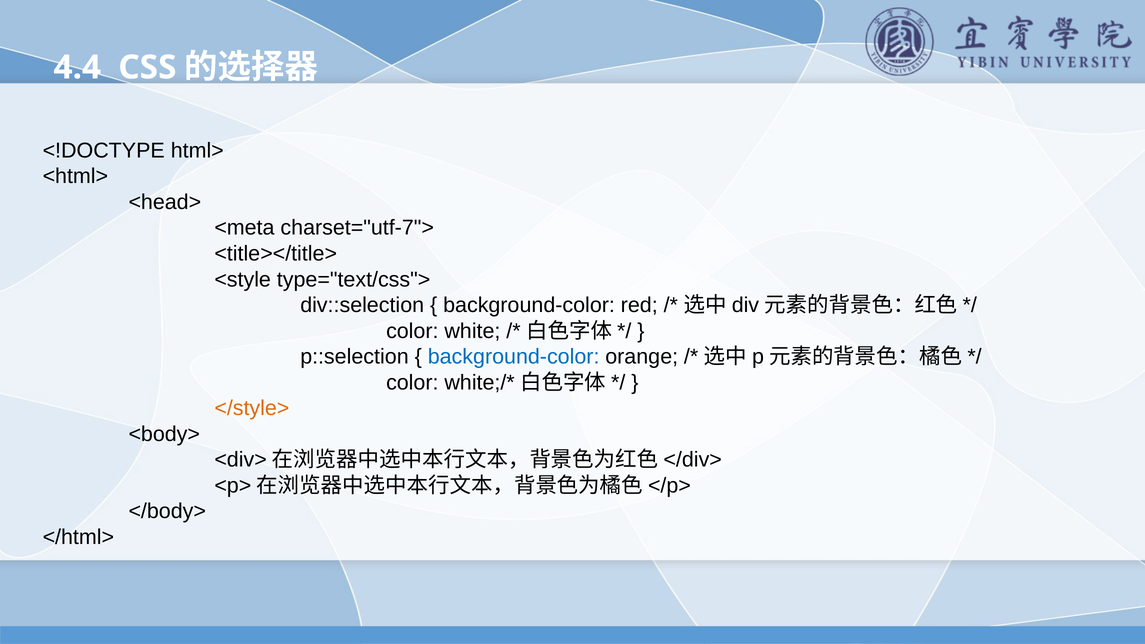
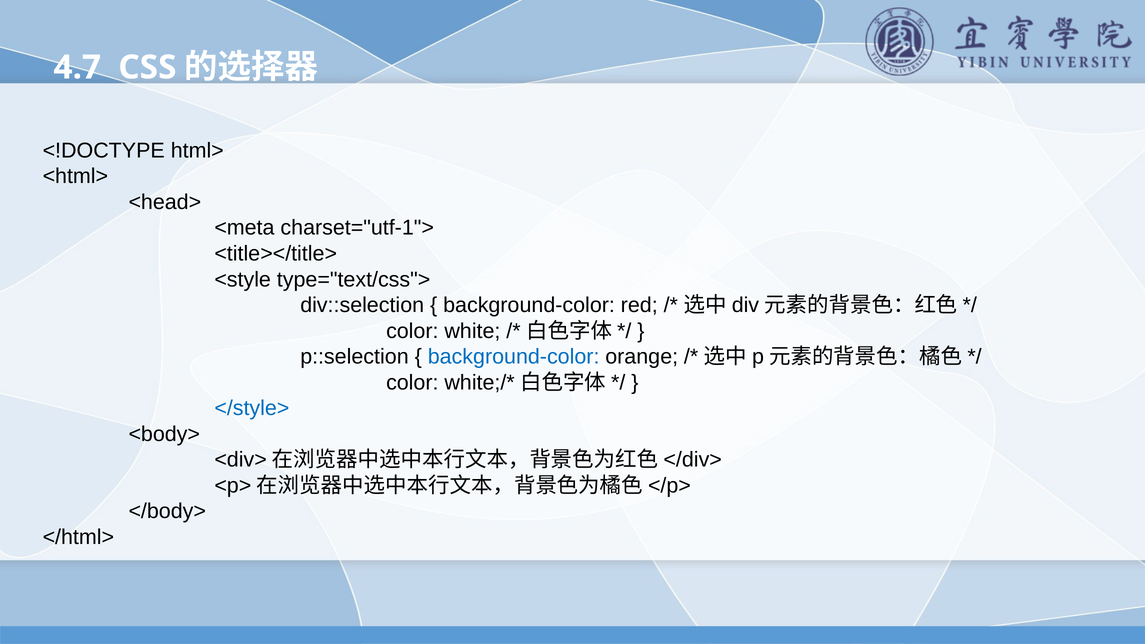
4.4: 4.4 -> 4.7 (77, 67)
charset="utf-7">: charset="utf-7"> -> charset="utf-1"> (357, 228)
</style> colour: orange -> blue (252, 408)
